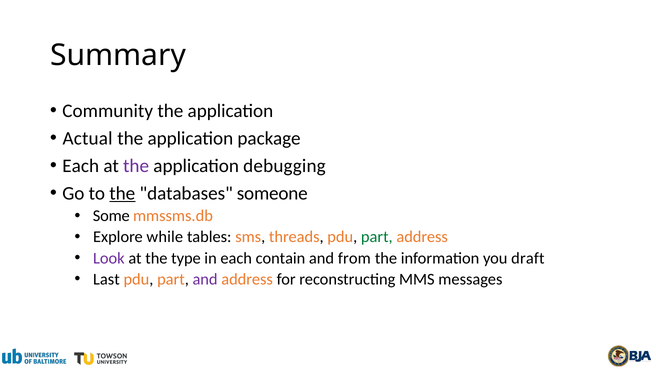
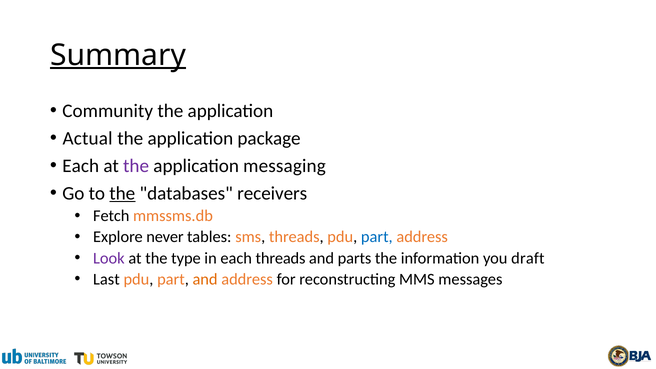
Summary underline: none -> present (118, 55)
debugging: debugging -> messaging (284, 166)
someone: someone -> receivers (272, 193)
Some: Some -> Fetch (111, 216)
while: while -> never (165, 237)
part colour: green -> blue (377, 237)
each contain: contain -> threads (281, 258)
from: from -> parts (355, 258)
and colour: purple -> orange (205, 279)
